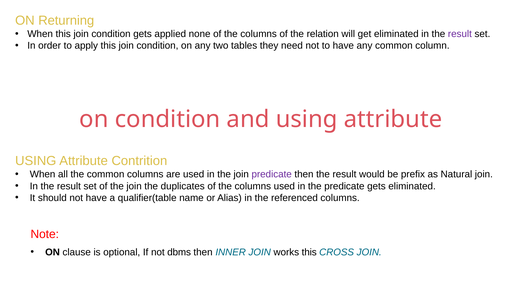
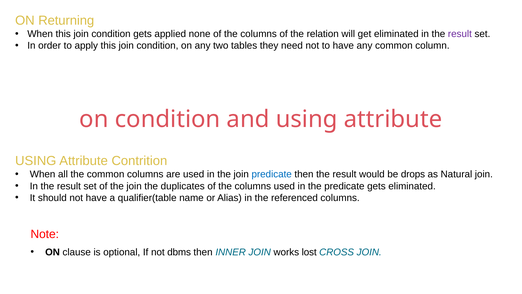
predicate colour: purple -> blue (272, 174)
prefix: prefix -> drops (413, 174)
works this: this -> lost (309, 252)
